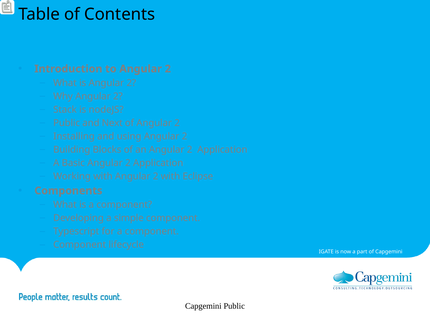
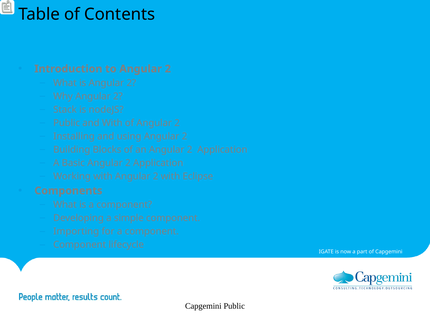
and Next: Next -> With (112, 123)
Typescript: Typescript -> Importing (76, 232)
